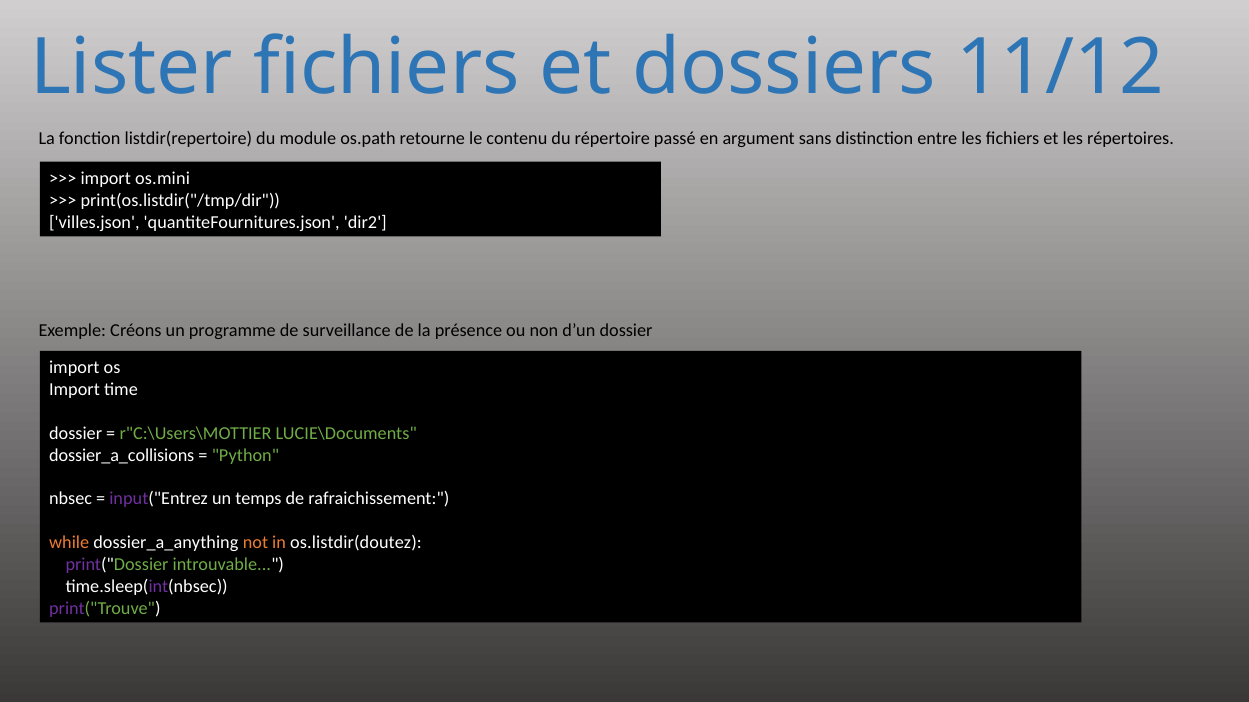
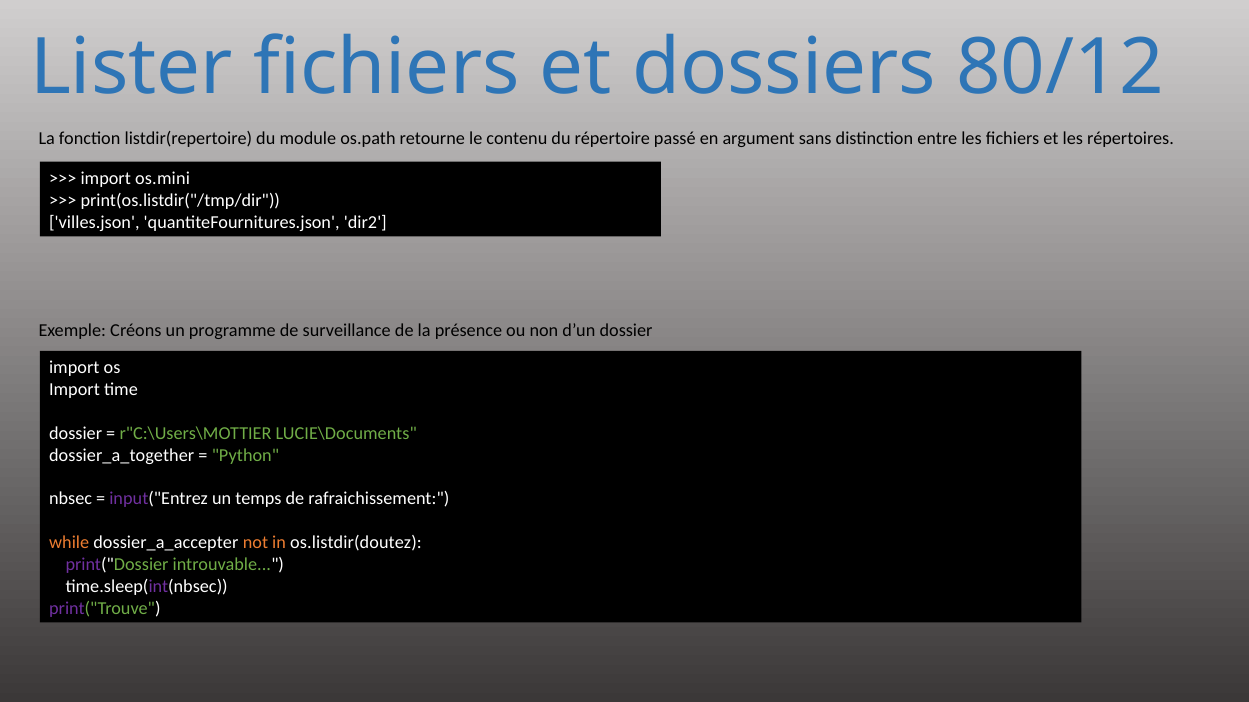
11/12: 11/12 -> 80/12 (1060, 67)
dossier_a_collisions: dossier_a_collisions -> dossier_a_together (122, 456)
dossier_a_anything: dossier_a_anything -> dossier_a_accepter (166, 543)
